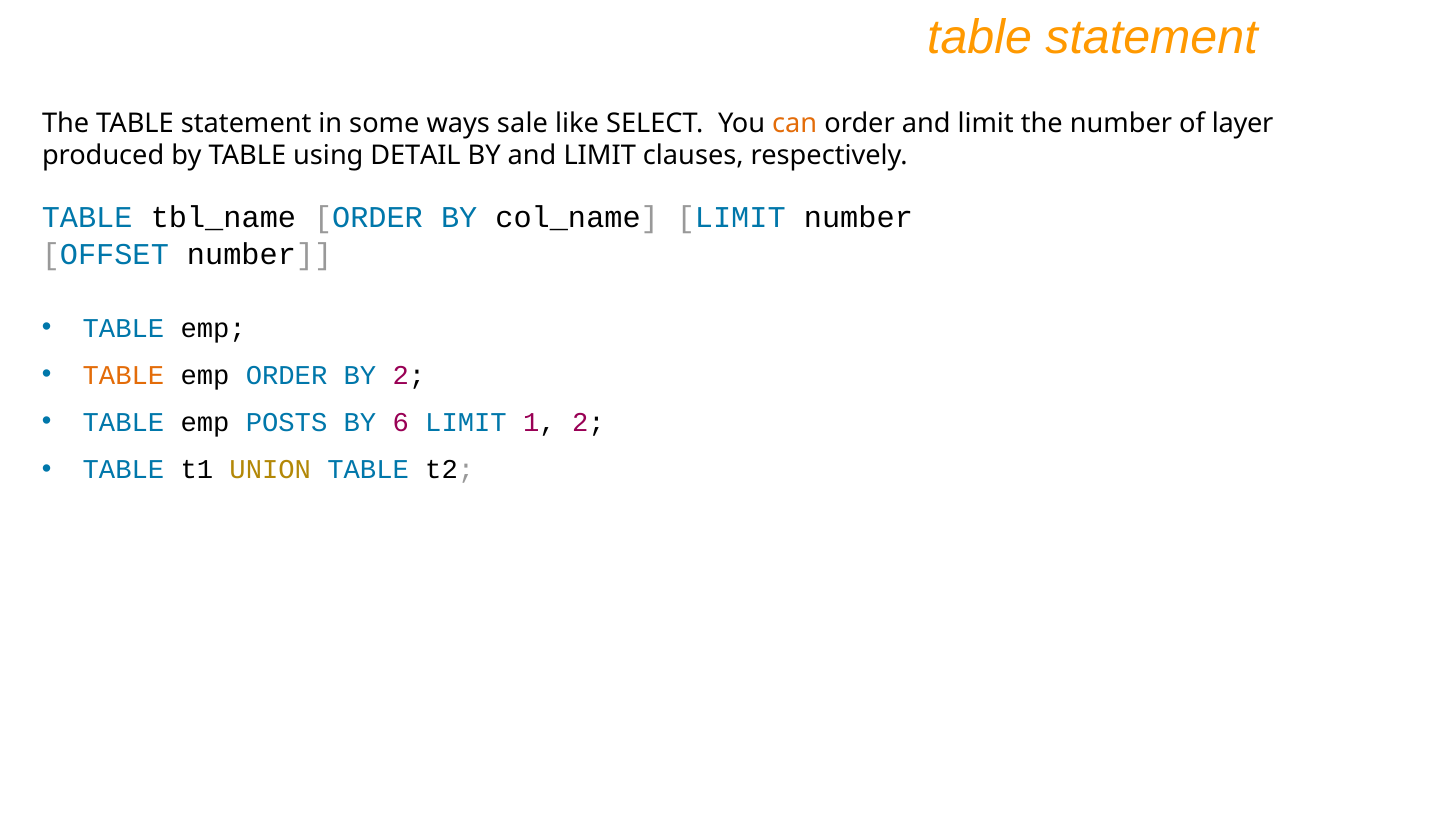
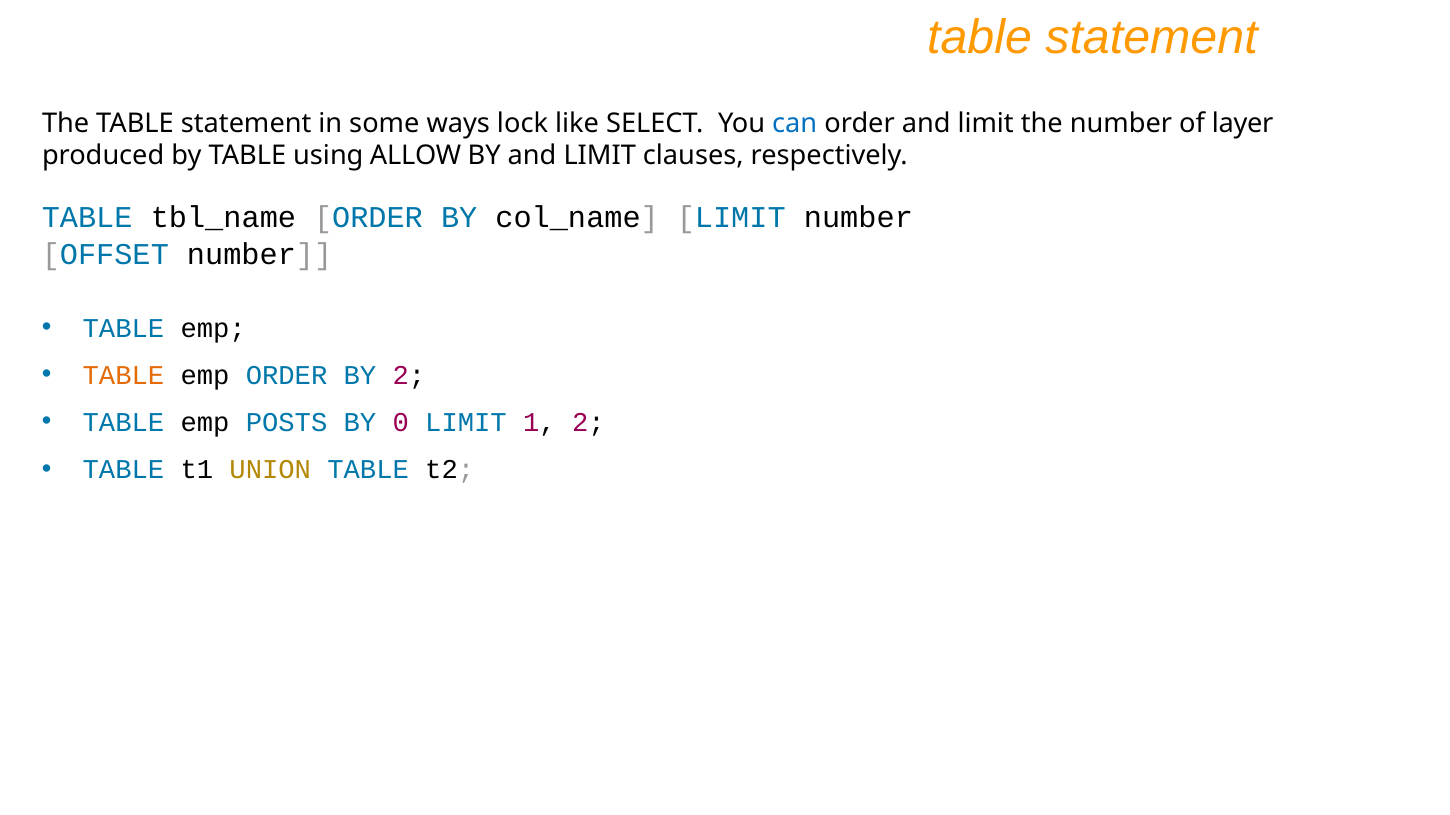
sale: sale -> lock (523, 123)
can colour: orange -> blue (795, 123)
DETAIL: DETAIL -> ALLOW (416, 156)
6: 6 -> 0 (401, 423)
